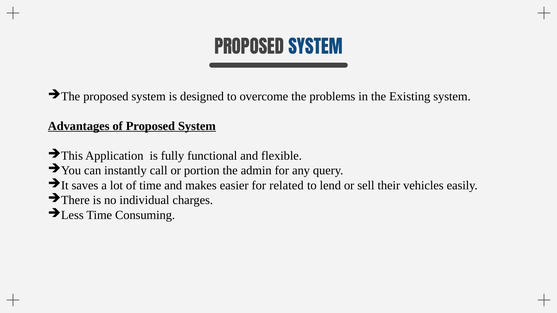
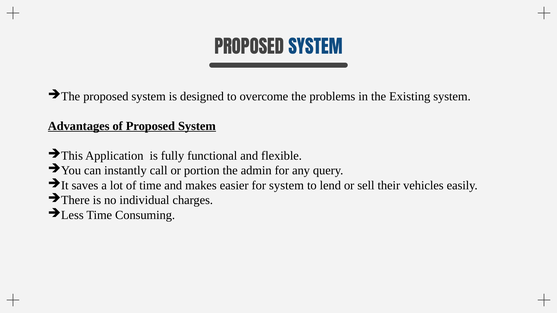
for related: related -> system (286, 186)
